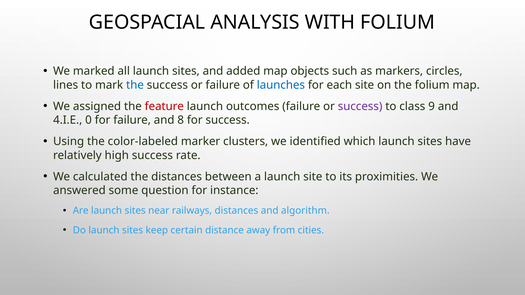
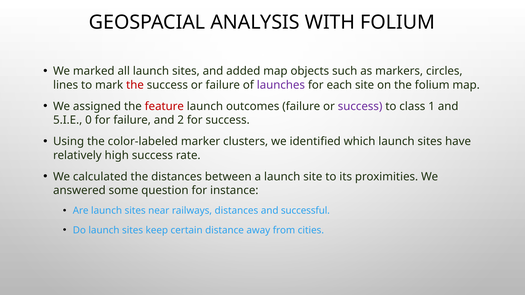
the colour: blue -> red (135, 85)
launches colour: blue -> purple (281, 85)
9: 9 -> 1 (432, 106)
4.I.E: 4.I.E -> 5.I.E (68, 120)
8: 8 -> 2 (181, 120)
algorithm: algorithm -> successful (305, 211)
